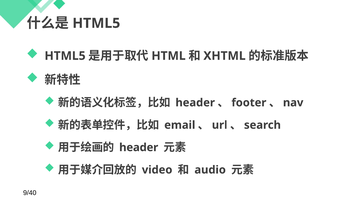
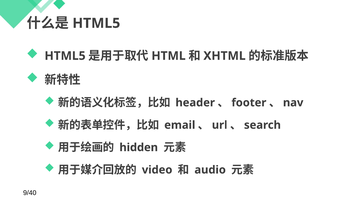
header: header -> hidden (139, 148)
